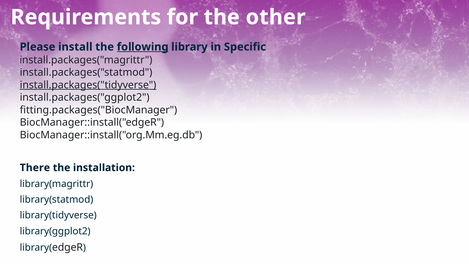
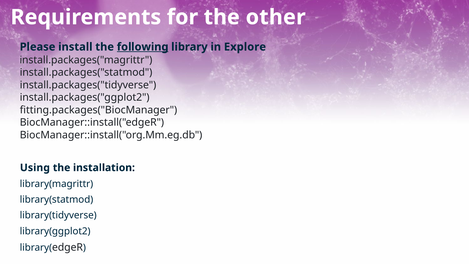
Specific: Specific -> Explore (245, 47)
install.packages("tidyverse underline: present -> none (88, 85)
There: There -> Using (35, 168)
